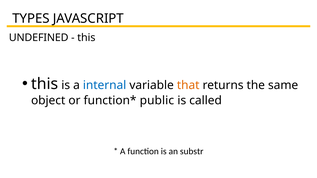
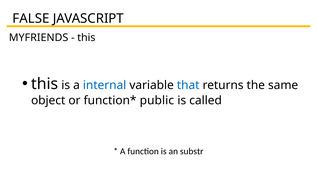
TYPES: TYPES -> FALSE (31, 18)
UNDEFINED: UNDEFINED -> MYFRIENDS (39, 38)
that colour: orange -> blue (188, 85)
